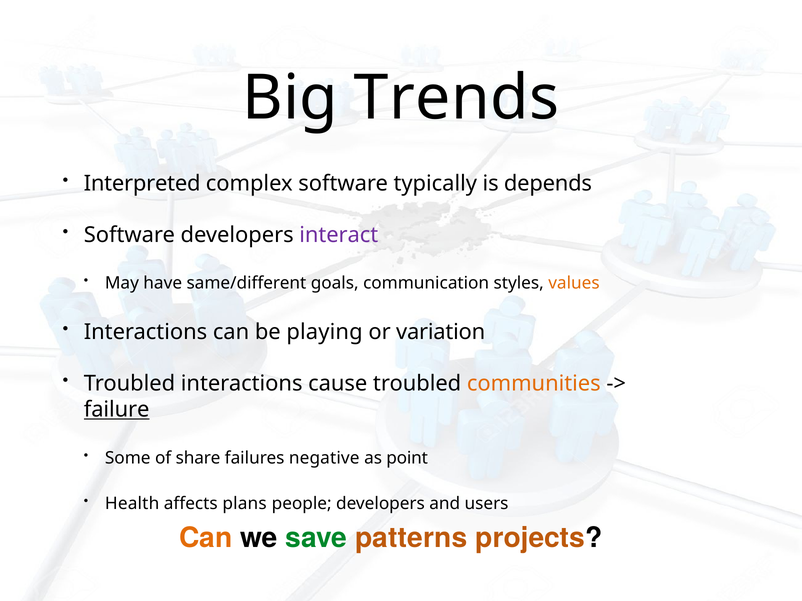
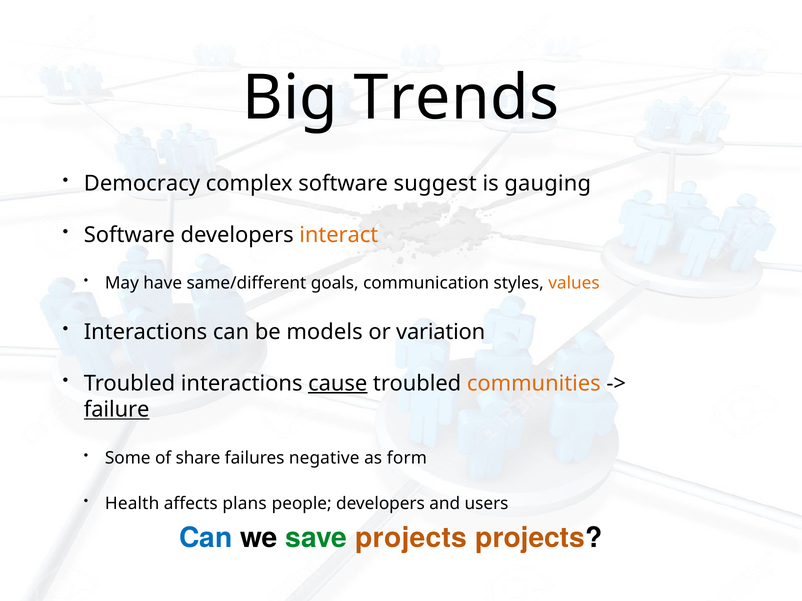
Interpreted: Interpreted -> Democracy (142, 184)
typically: typically -> suggest (435, 184)
depends: depends -> gauging (548, 184)
interact colour: purple -> orange (339, 235)
playing: playing -> models (325, 332)
cause underline: none -> present (338, 384)
point: point -> form (407, 458)
Can colour: orange -> blue (206, 538)
save patterns: patterns -> projects (411, 538)
